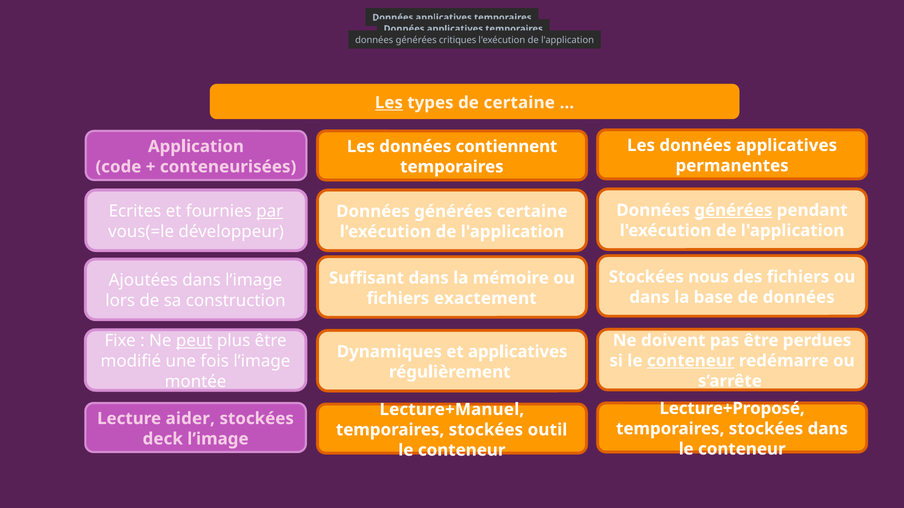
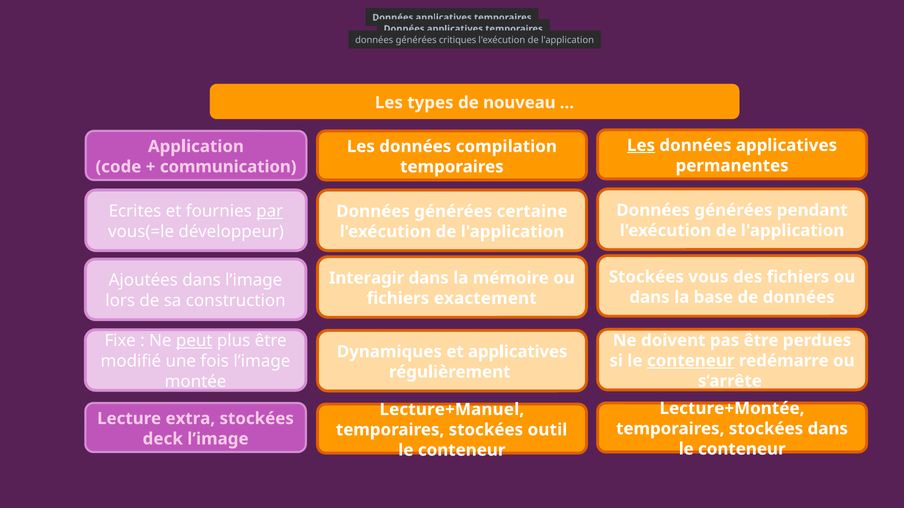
Les underline: present -> none (389, 103)
de certaine: certaine -> nouveau (519, 103)
Les underline: none -> present (641, 146)
contiennent: contiennent -> compilation (506, 147)
conteneurisées: conteneurisées -> communication (228, 167)
générées underline: present -> none (733, 210)
nous: nous -> vous (708, 277)
Suffisant: Suffisant -> Interagir (367, 278)
Lecture+Proposé: Lecture+Proposé -> Lecture+Montée (732, 409)
aider: aider -> extra (190, 419)
